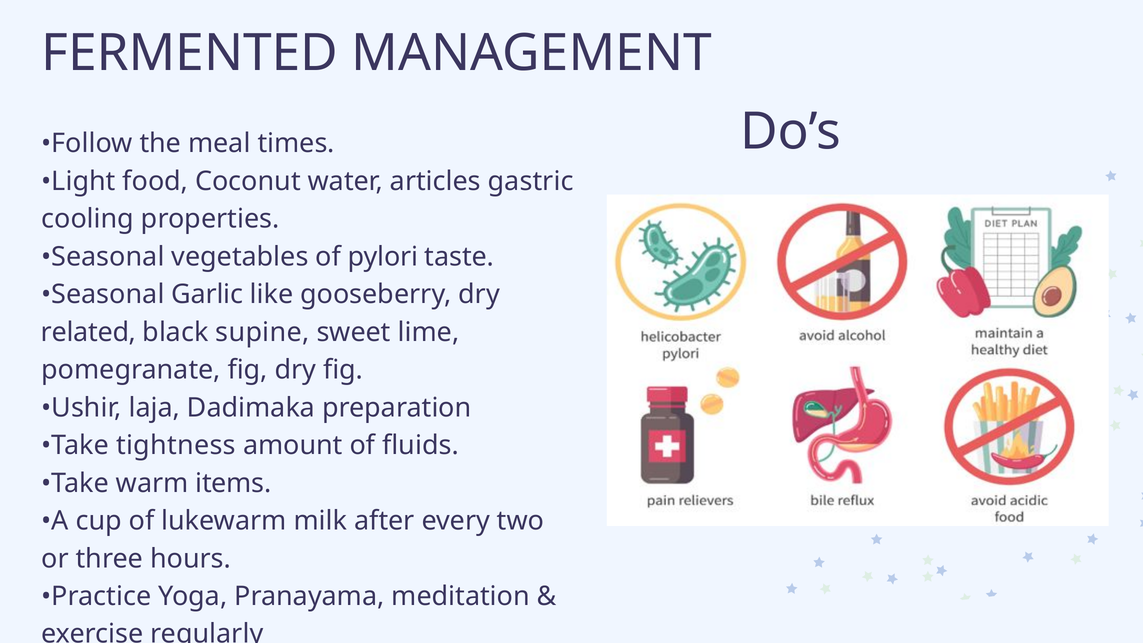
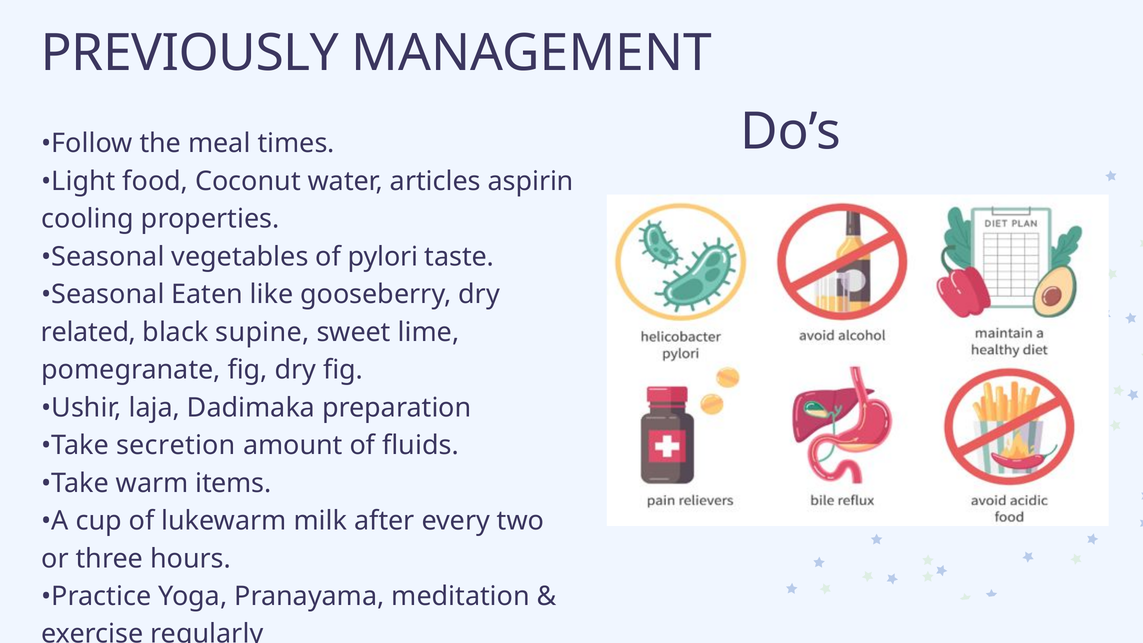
FERMENTED: FERMENTED -> PREVIOUSLY (190, 53)
gastric: gastric -> aspirin (531, 181)
Garlic: Garlic -> Eaten (207, 294)
tightness: tightness -> secretion (176, 445)
